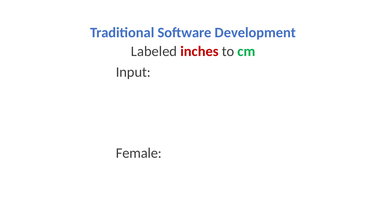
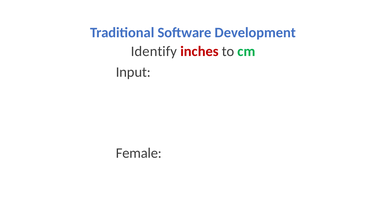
Labeled: Labeled -> Identify (154, 51)
